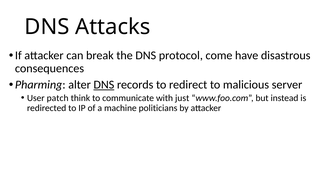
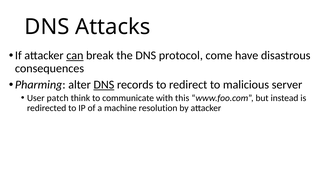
can underline: none -> present (75, 56)
just: just -> this (182, 98)
politicians: politicians -> resolution (158, 108)
